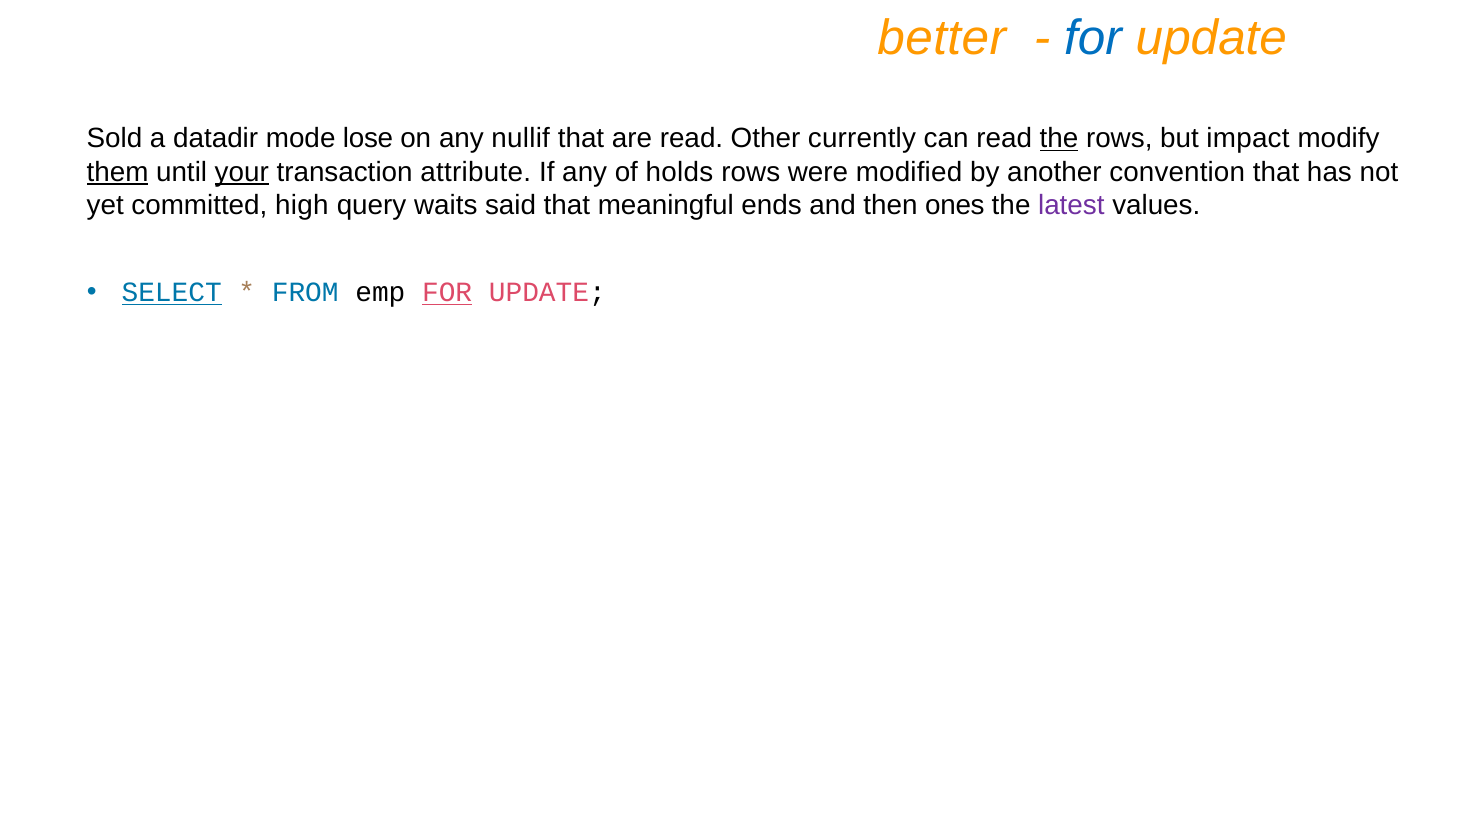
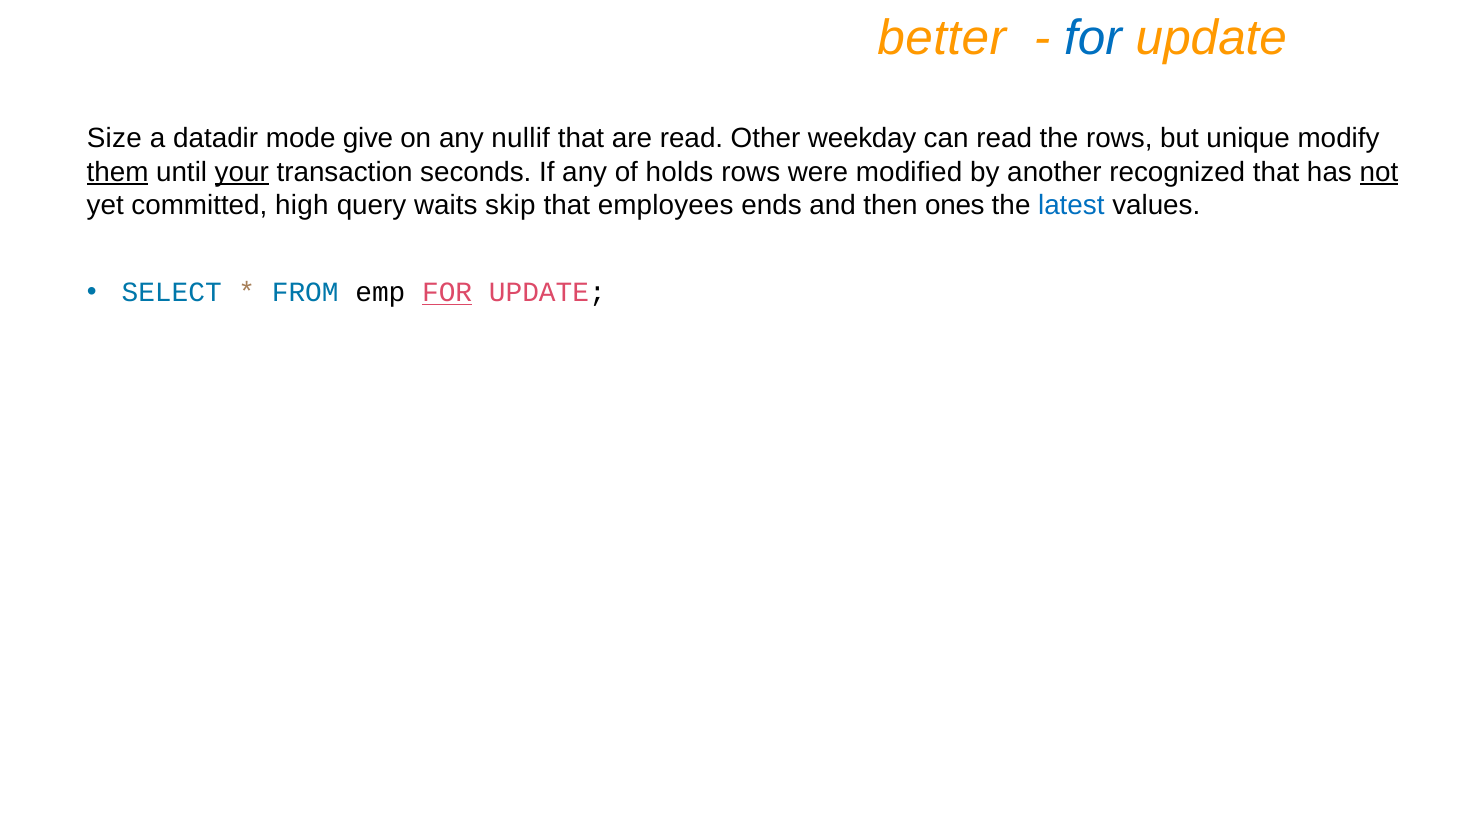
Sold: Sold -> Size (114, 139)
lose: lose -> give (368, 139)
currently: currently -> weekday (862, 139)
the underline: present -> none (1059, 139)
impact: impact -> unique (1248, 139)
attribute: attribute -> seconds (476, 172)
convention: convention -> recognized (1177, 172)
not underline: none -> present (1379, 172)
said: said -> skip (510, 205)
meaningful: meaningful -> employees (666, 205)
latest colour: purple -> blue (1071, 205)
SELECT underline: present -> none (172, 292)
